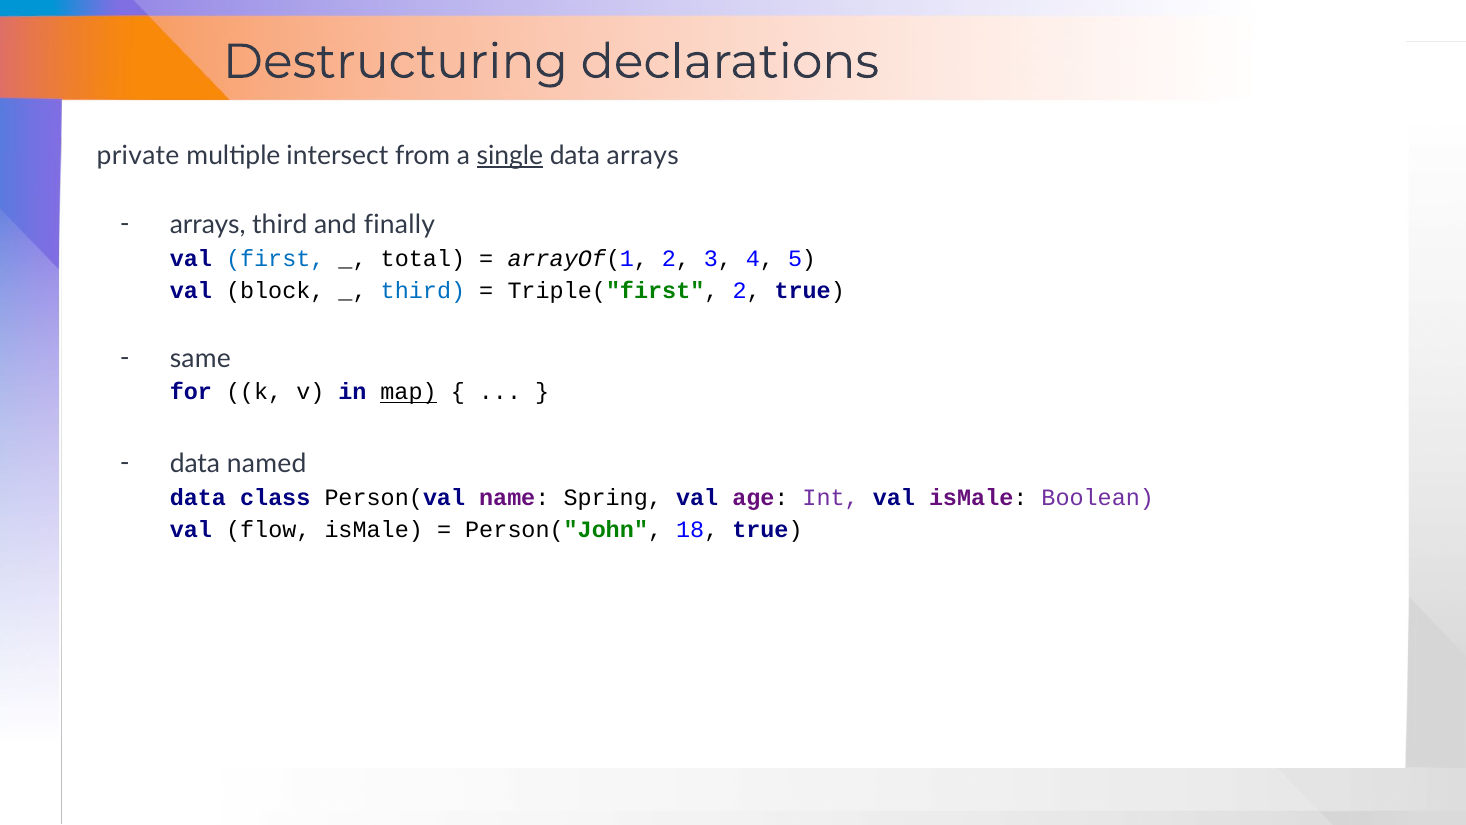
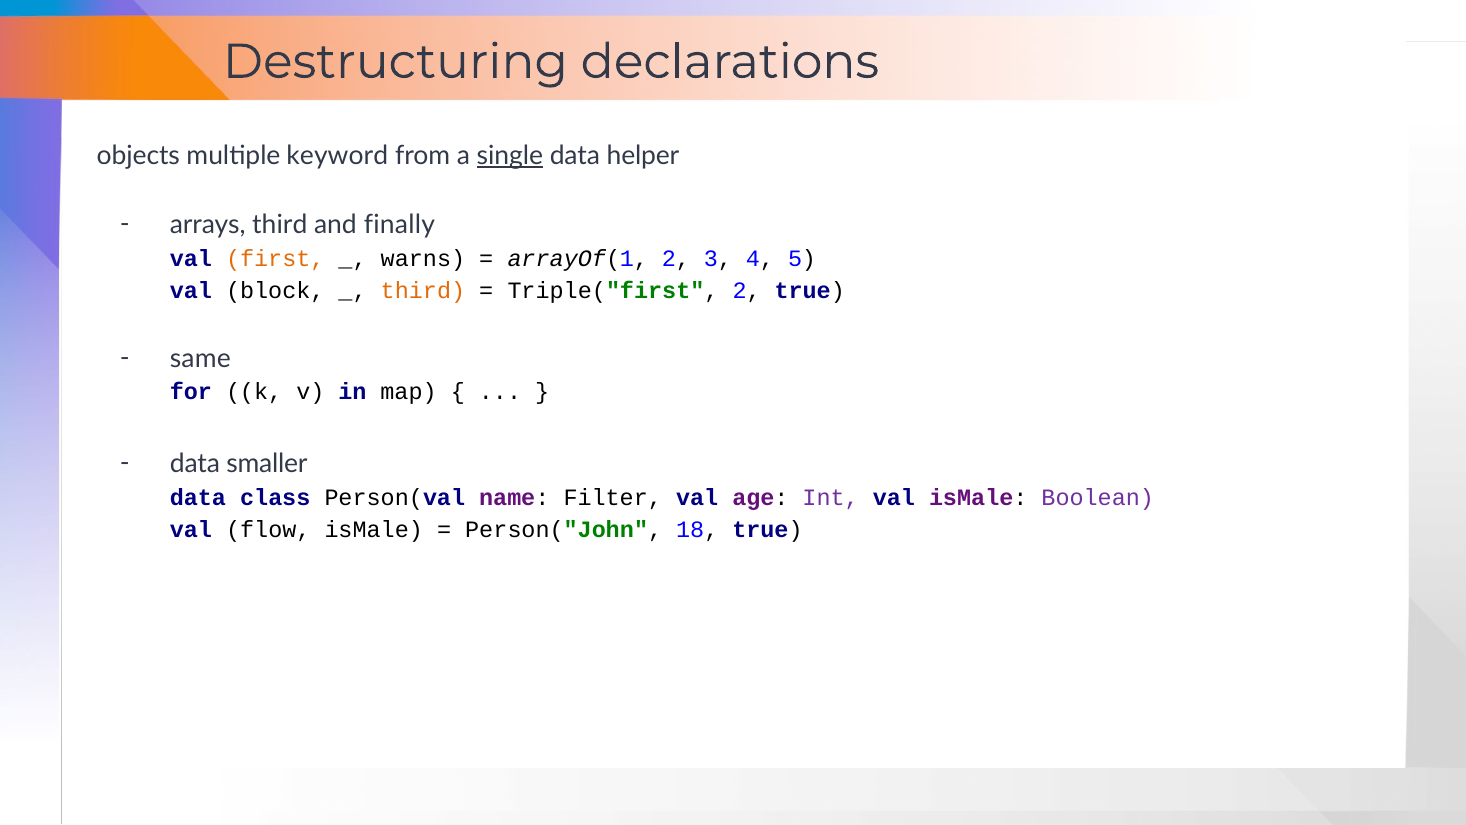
private: private -> objects (138, 156)
intersect: intersect -> keyword (337, 156)
data arrays: arrays -> helper (643, 156)
first colour: blue -> orange (275, 259)
total: total -> warns (423, 259)
third colour: blue -> orange (423, 291)
map underline: present -> none (409, 392)
named: named -> smaller (267, 463)
Spring: Spring -> Filter (613, 497)
